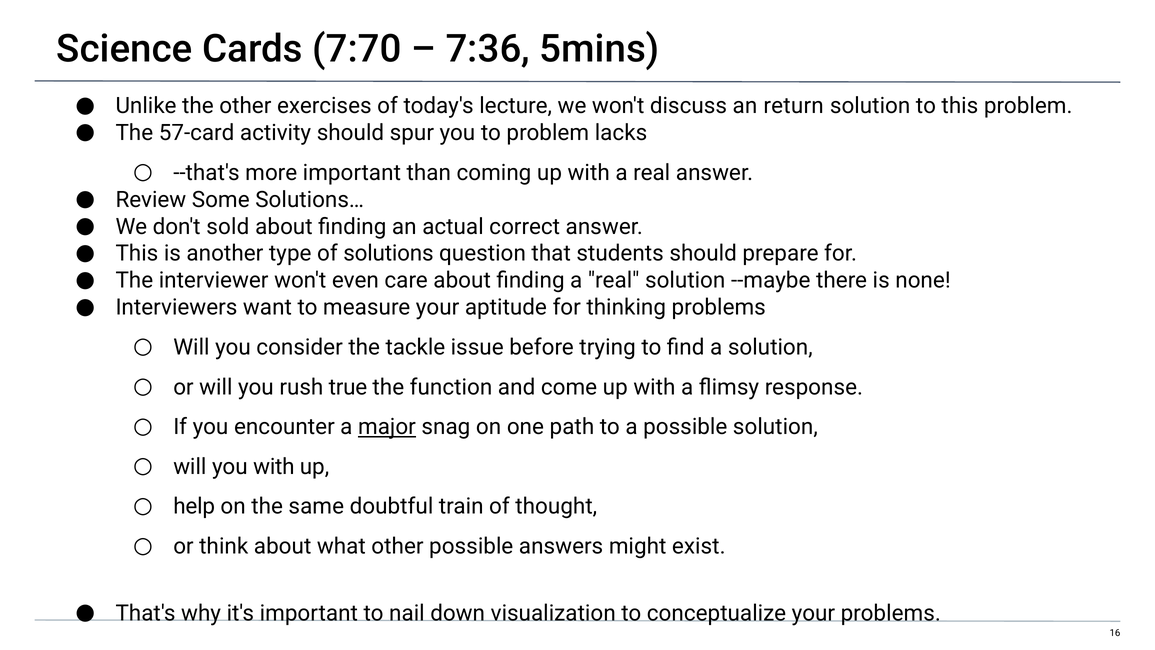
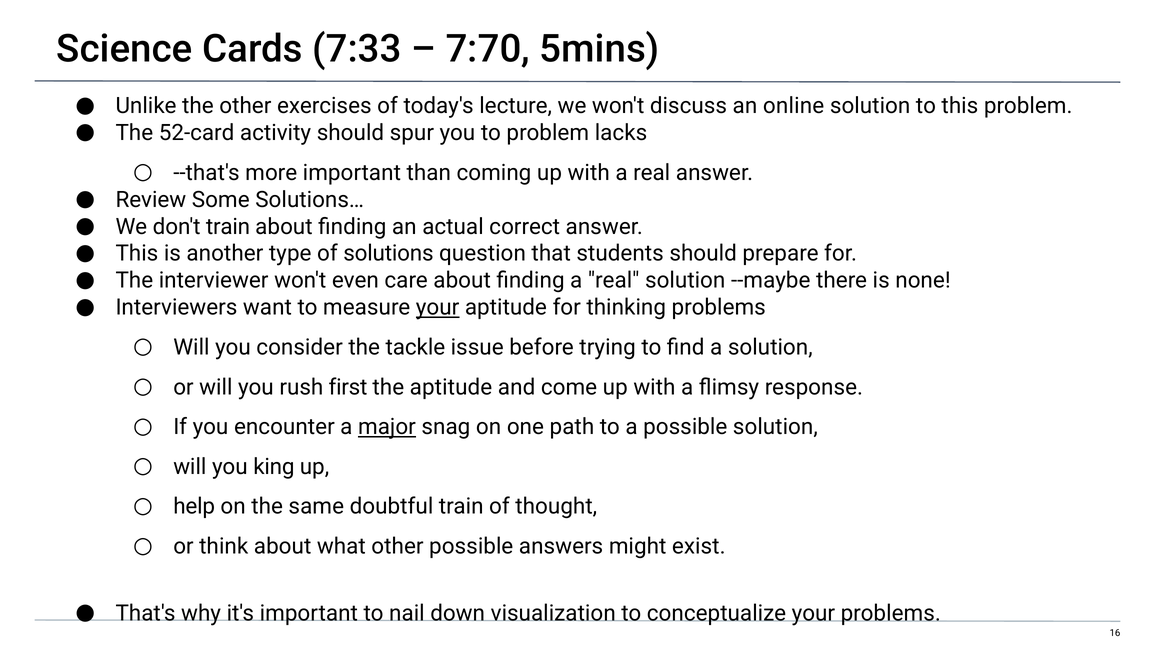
7:70: 7:70 -> 7:33 (357, 49)
7:36: 7:36 -> 7:70 (488, 49)
return: return -> online (794, 106)
57-card: 57-card -> 52-card (197, 133)
don't sold: sold -> train (228, 226)
your underline: none -> present (438, 307)
true: true -> first (348, 387)
the function: function -> aptitude (451, 387)
you with: with -> king (274, 467)
